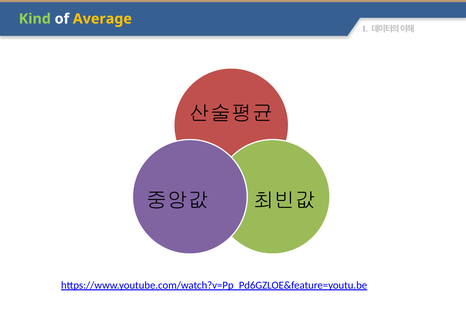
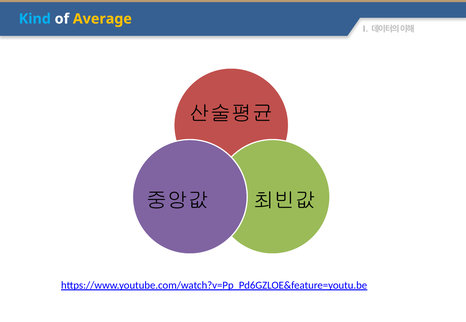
Kind colour: light green -> light blue (35, 19)
